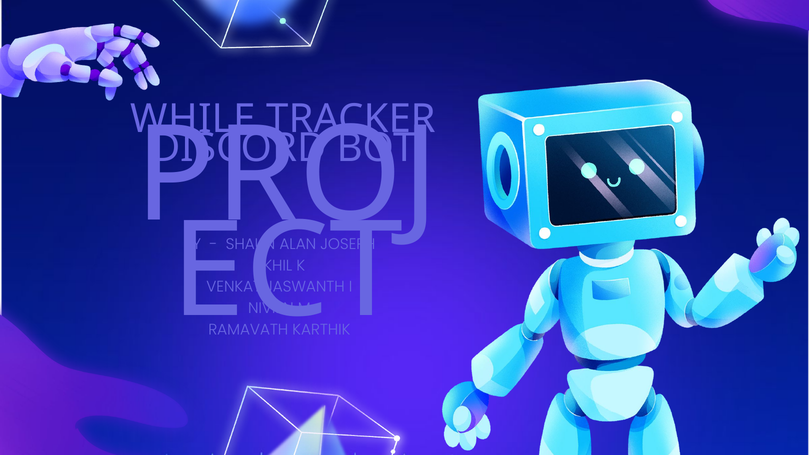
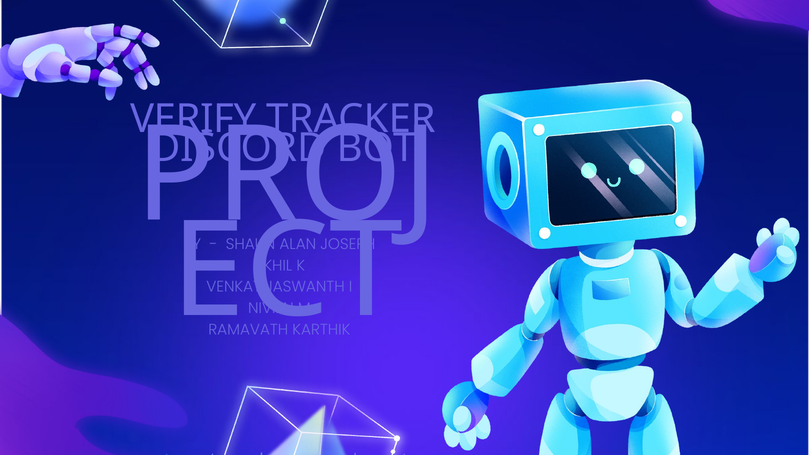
WHILE: WHILE -> VERIFY (193, 119)
